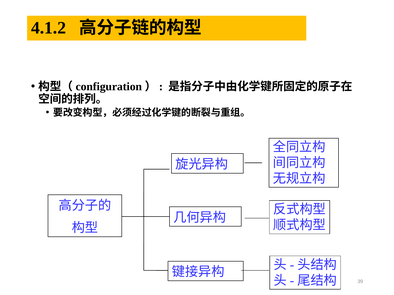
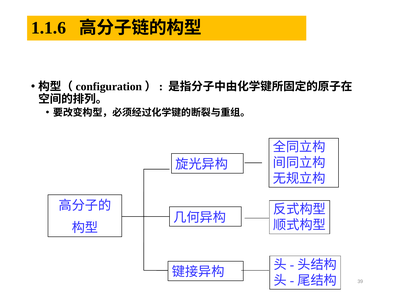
4.1.2: 4.1.2 -> 1.1.6 (49, 28)
